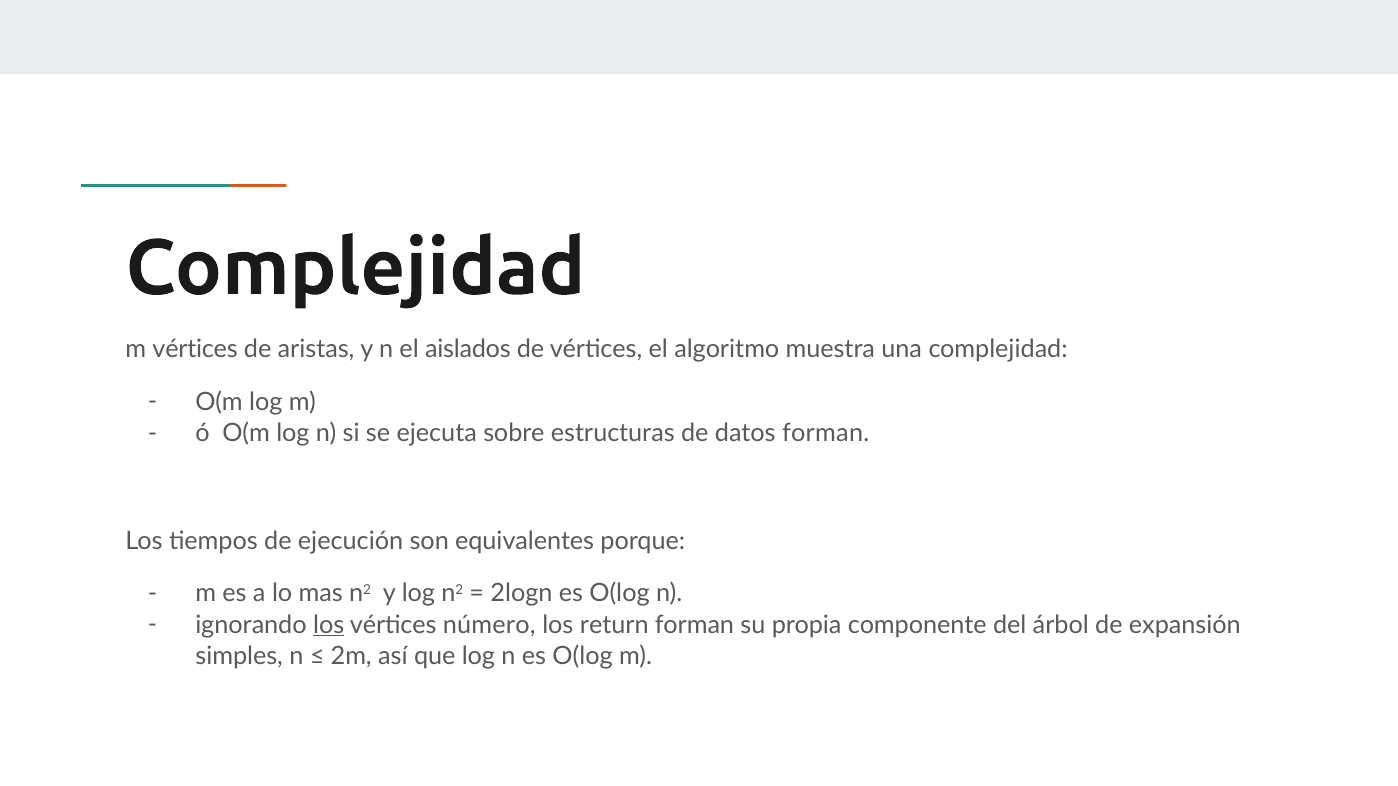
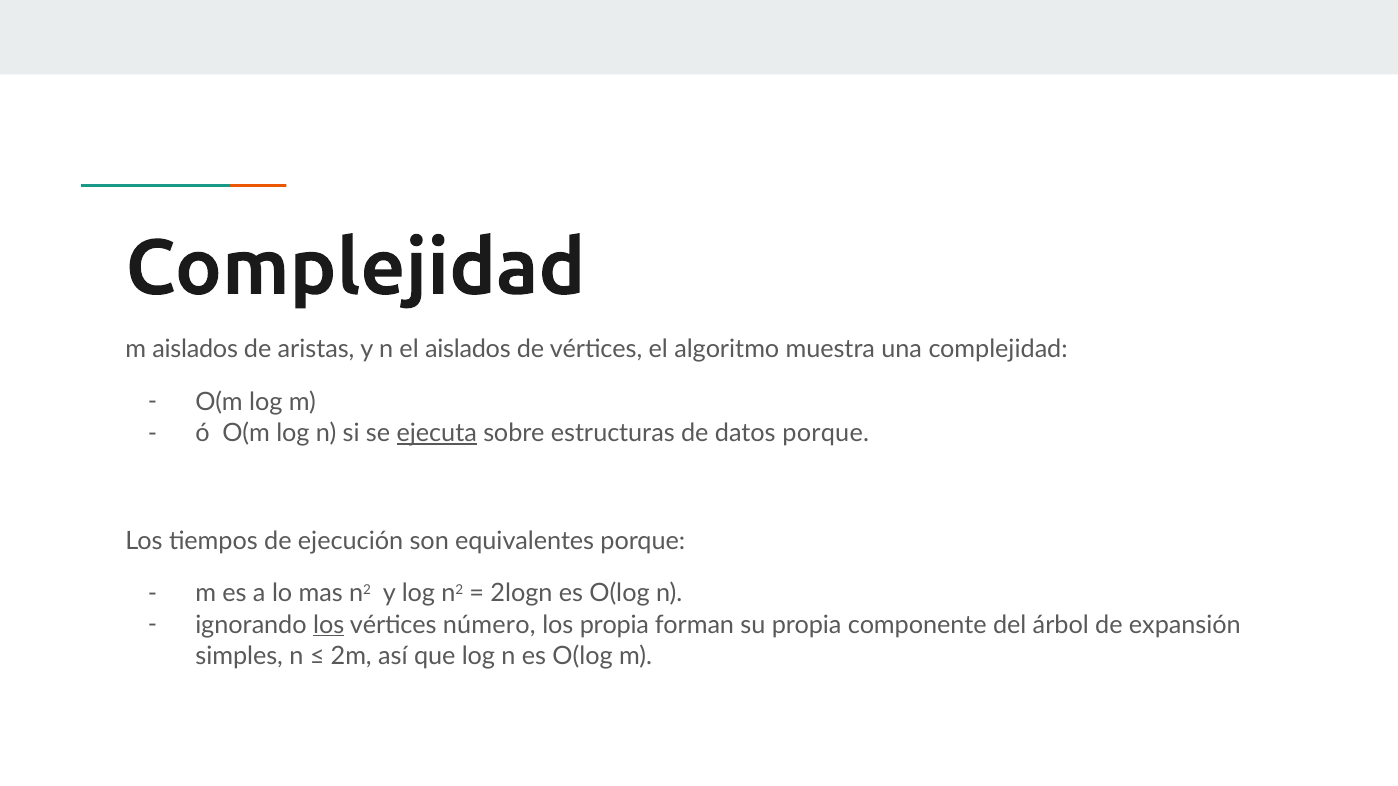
m vértices: vértices -> aislados (195, 350)
ejecuta underline: none -> present (437, 433)
datos forman: forman -> porque (826, 433)
los return: return -> propia (614, 625)
